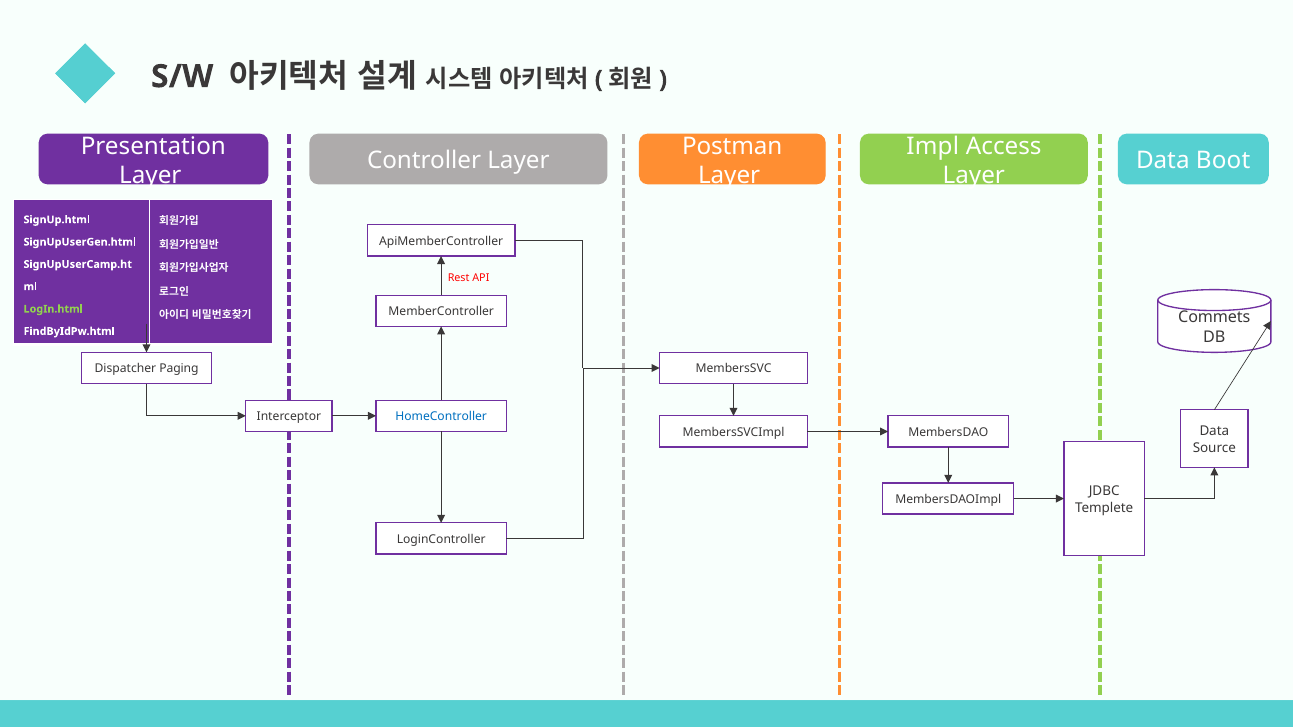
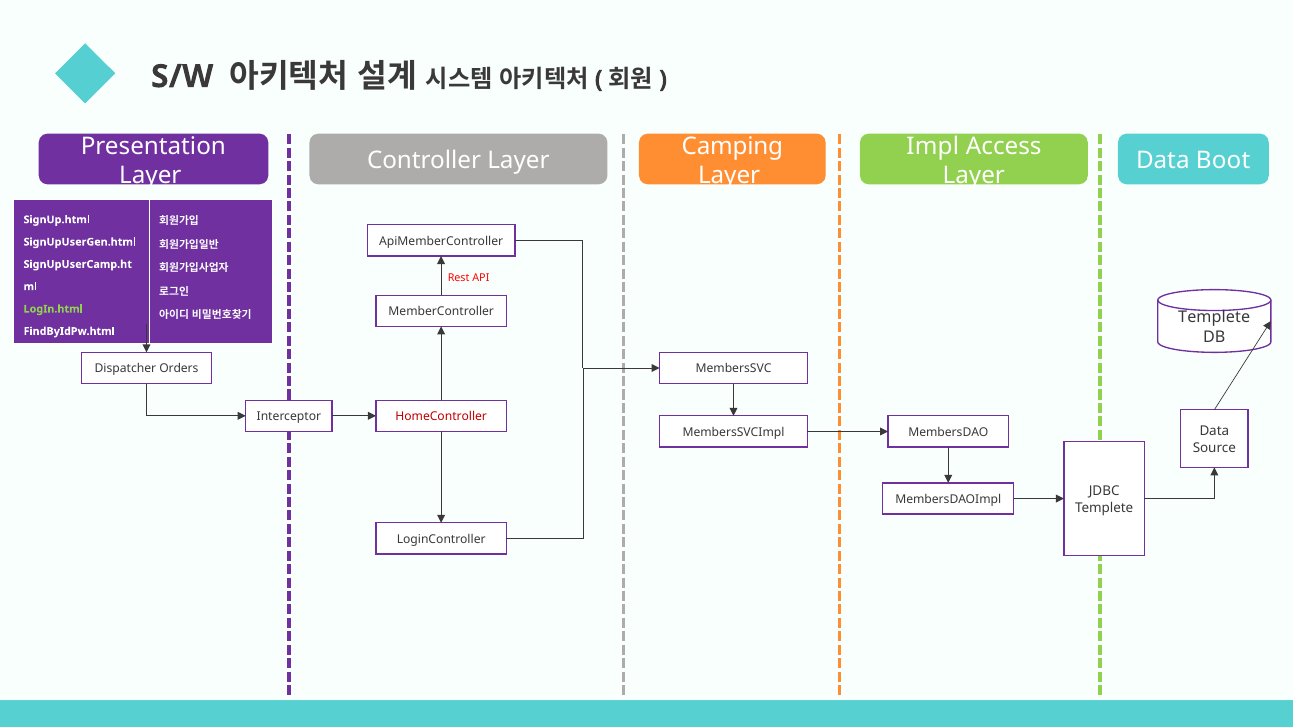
Postman: Postman -> Camping (732, 146)
Commets: Commets -> Templete (1214, 318)
Paging: Paging -> Orders (179, 369)
HomeController colour: blue -> red (441, 417)
